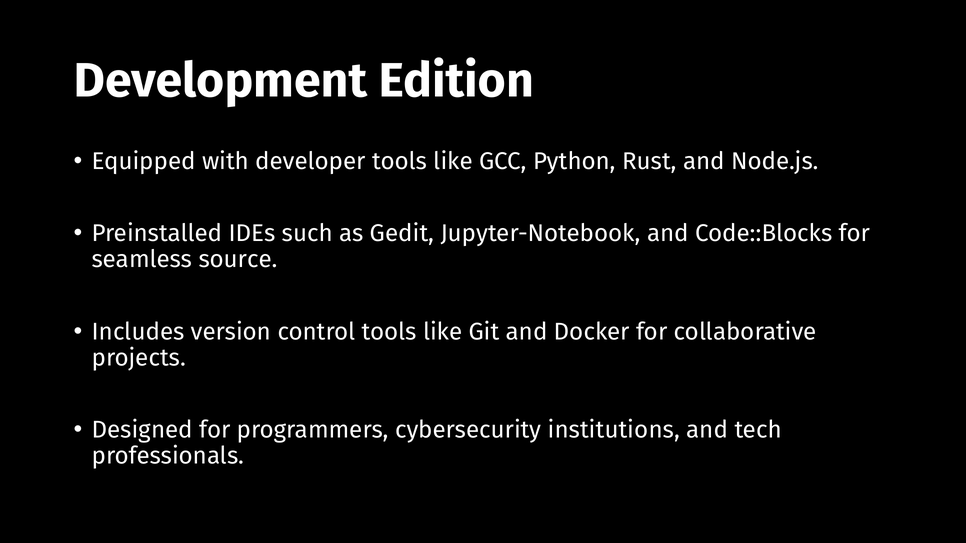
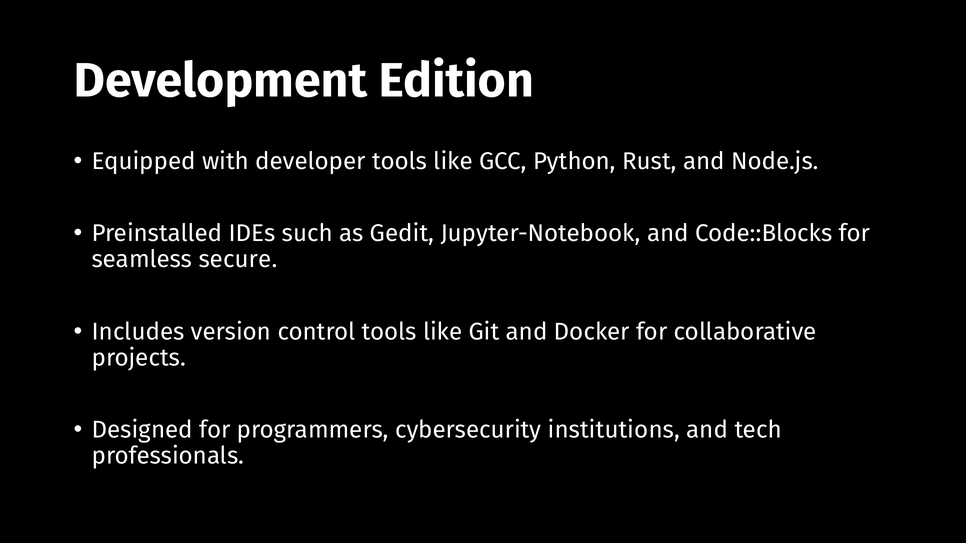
source: source -> secure (238, 260)
